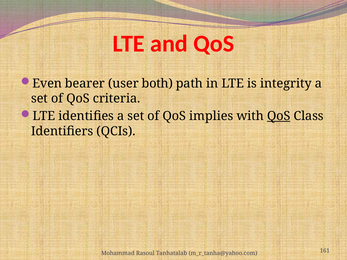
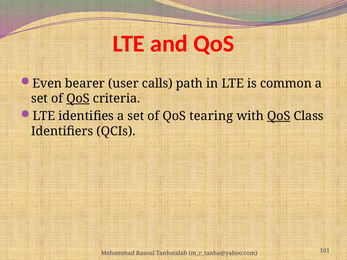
both: both -> calls (157, 84)
integrity: integrity -> common (286, 84)
QoS underline: none -> present (78, 99)
implies: implies -> tearing (211, 116)
